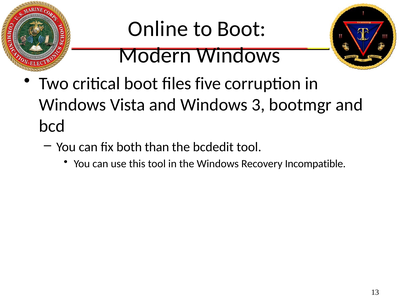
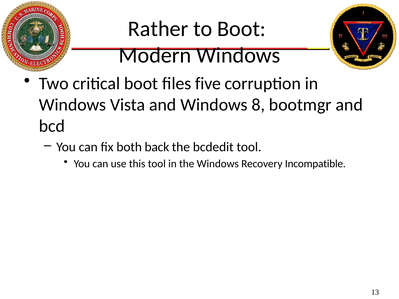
Online: Online -> Rather (158, 29)
3: 3 -> 8 (258, 105)
than: than -> back (157, 147)
